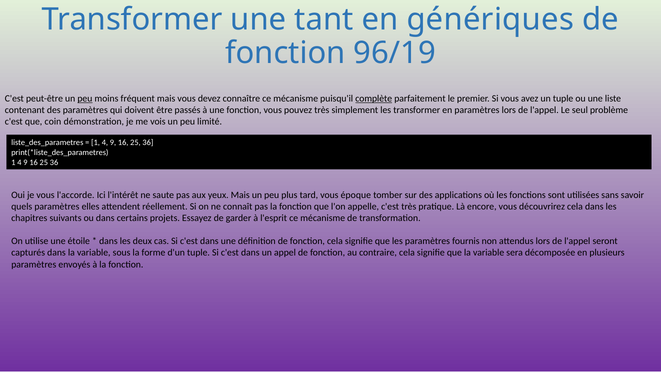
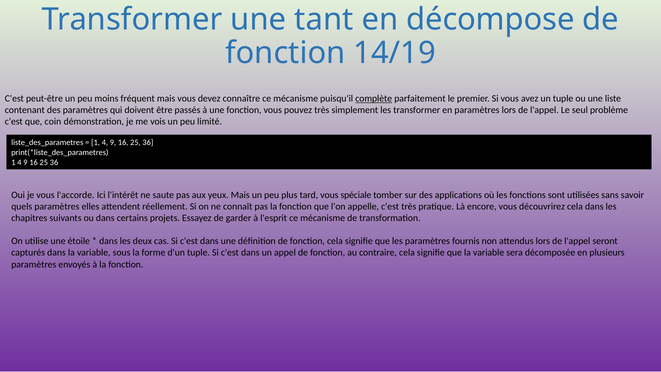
génériques: génériques -> décompose (490, 19)
96/19: 96/19 -> 14/19 (395, 53)
peu underline: present -> none (85, 98)
époque: époque -> spéciale (356, 195)
